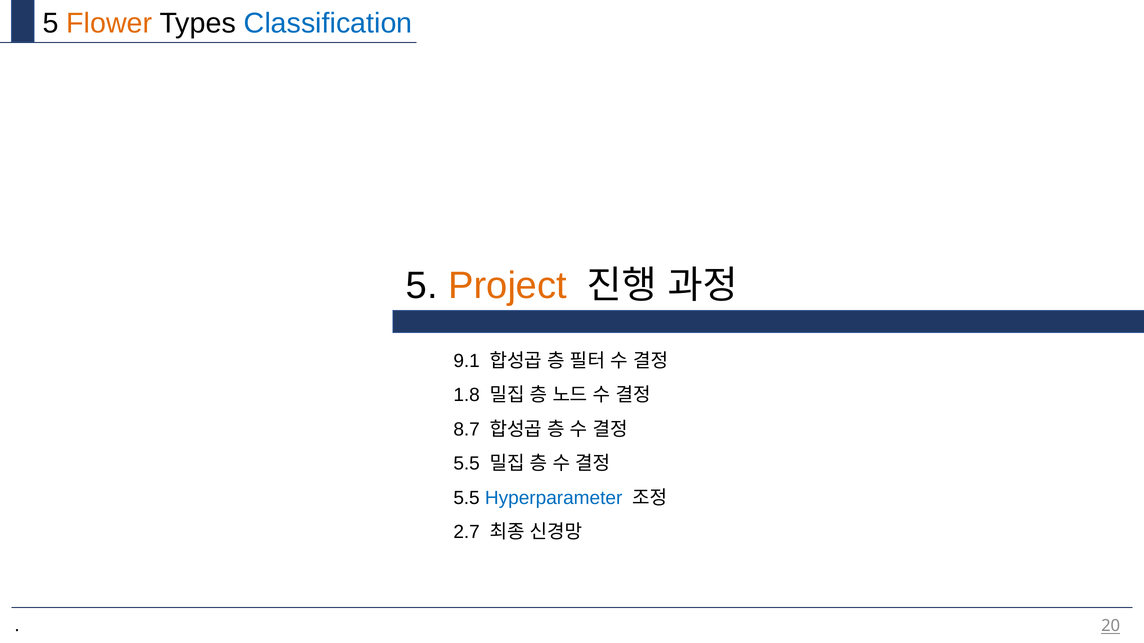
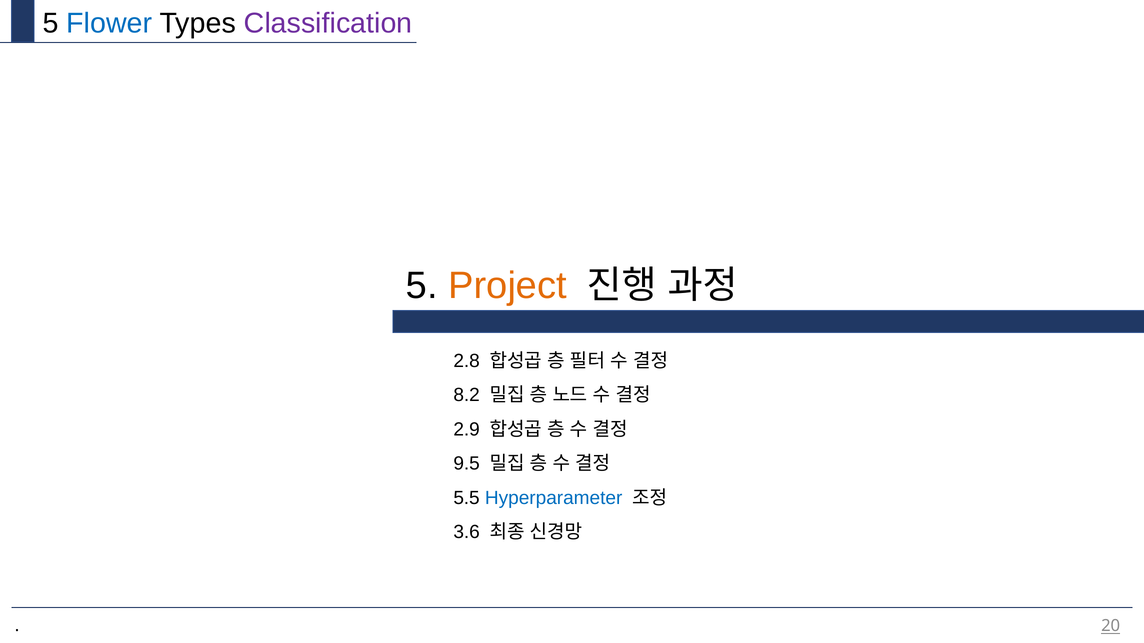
Flower colour: orange -> blue (109, 23)
Classification colour: blue -> purple (328, 23)
9.1: 9.1 -> 2.8 (467, 361)
1.8: 1.8 -> 8.2 (467, 395)
8.7: 8.7 -> 2.9 (467, 430)
5.5: 5.5 -> 9.5 (467, 464)
2.7: 2.7 -> 3.6 (467, 533)
